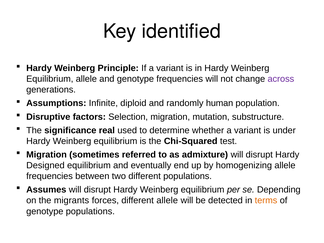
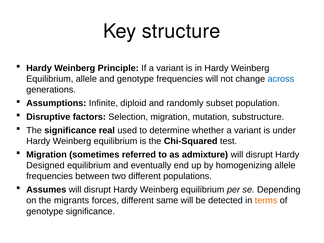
identified: identified -> structure (181, 31)
across colour: purple -> blue (281, 79)
human: human -> subset (219, 103)
different allele: allele -> same (167, 201)
genotype populations: populations -> significance (90, 211)
